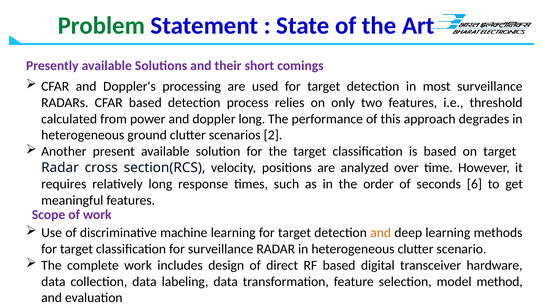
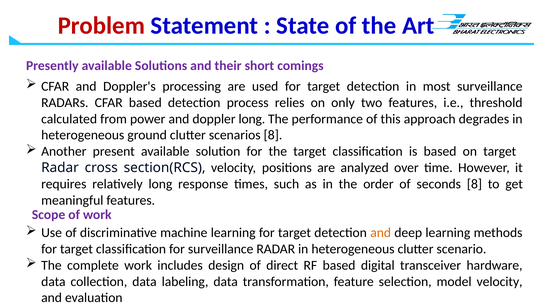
Problem colour: green -> red (101, 26)
scenarios 2: 2 -> 8 (273, 135)
seconds 6: 6 -> 8 (474, 184)
model method: method -> velocity (500, 282)
